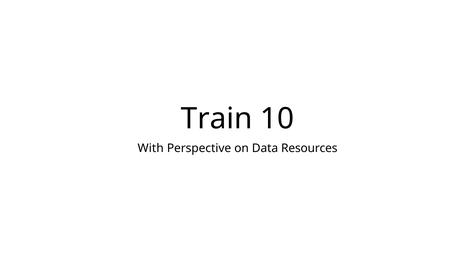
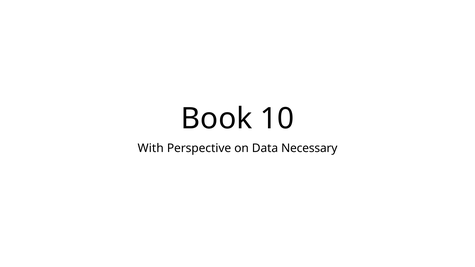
Train: Train -> Book (217, 119)
Resources: Resources -> Necessary (309, 148)
